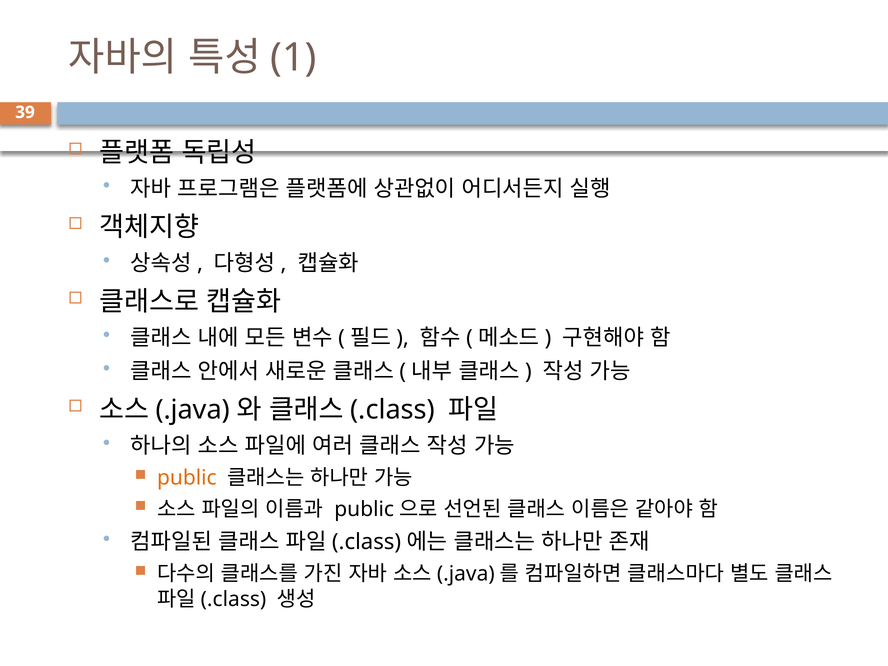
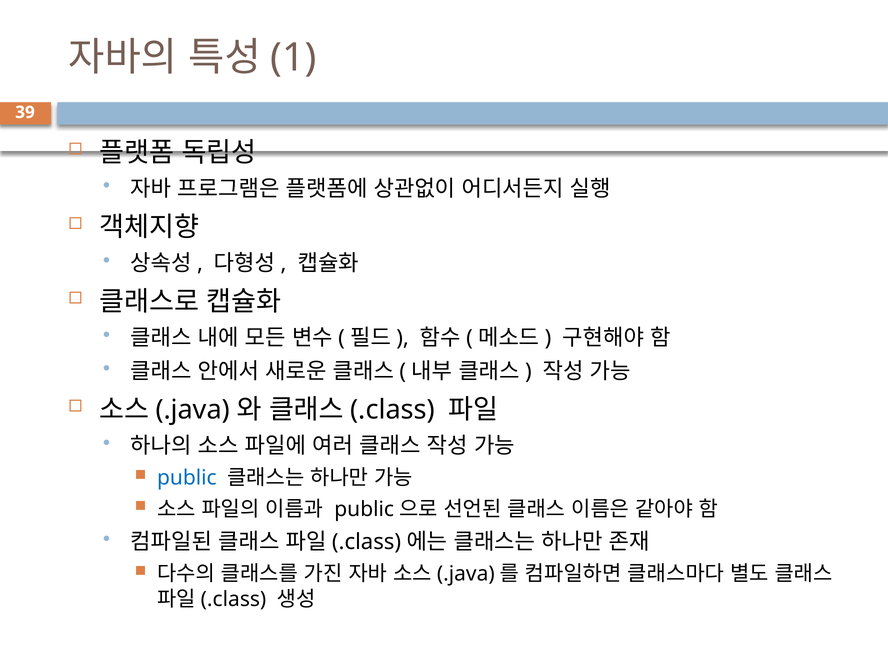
public colour: orange -> blue (187, 478)
